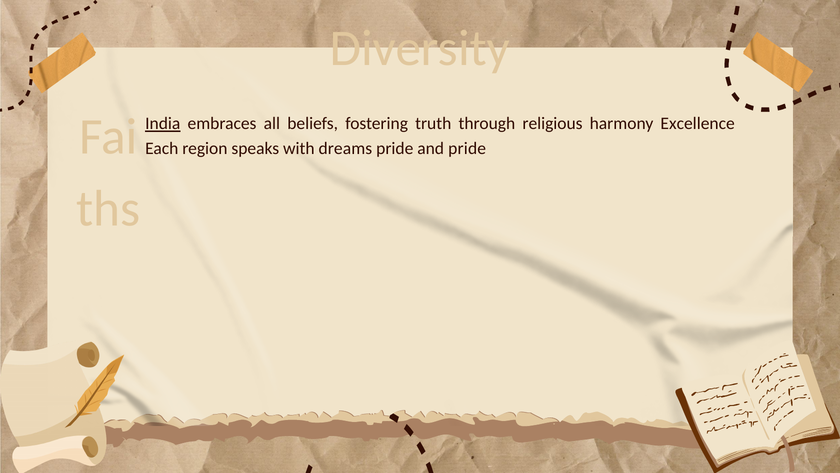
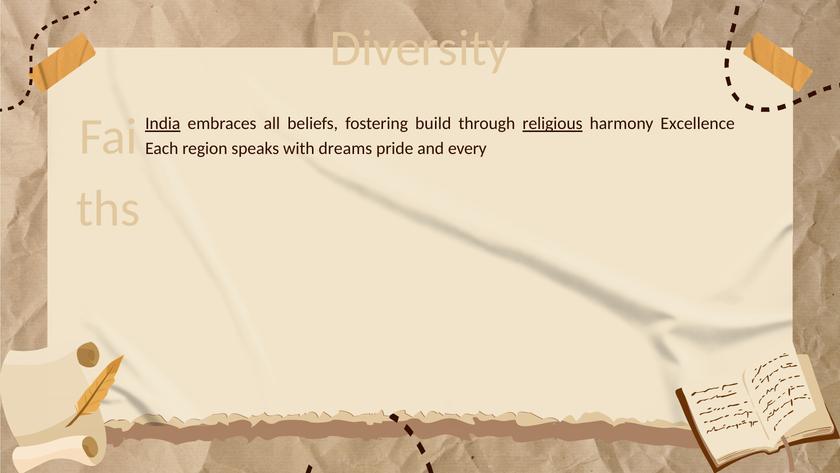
truth: truth -> build (433, 124)
religious underline: none -> present (552, 124)
and pride: pride -> every (467, 148)
